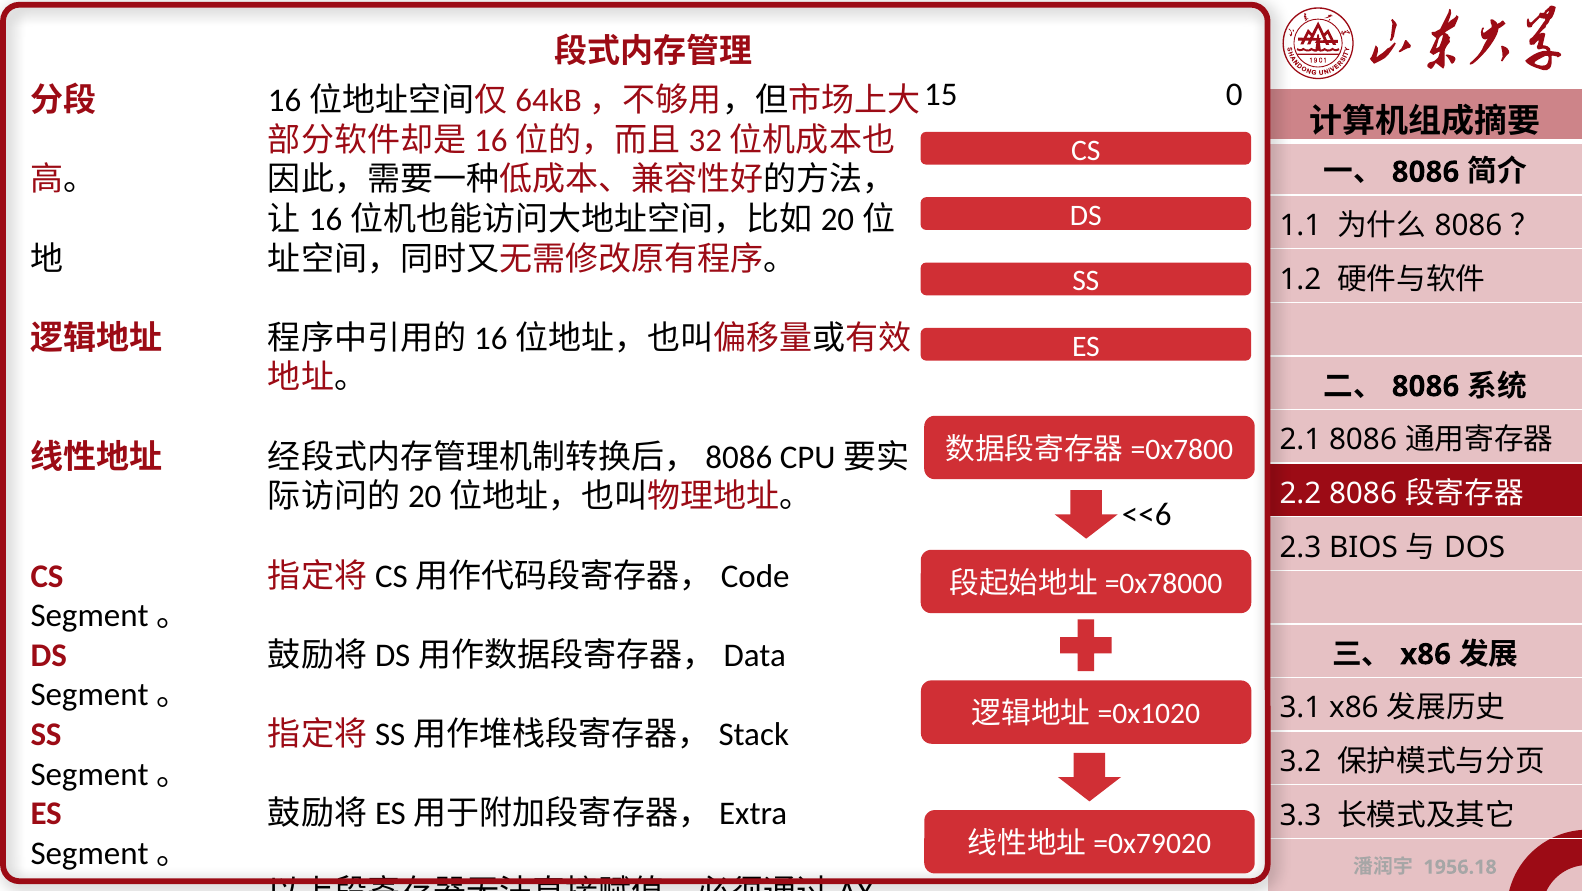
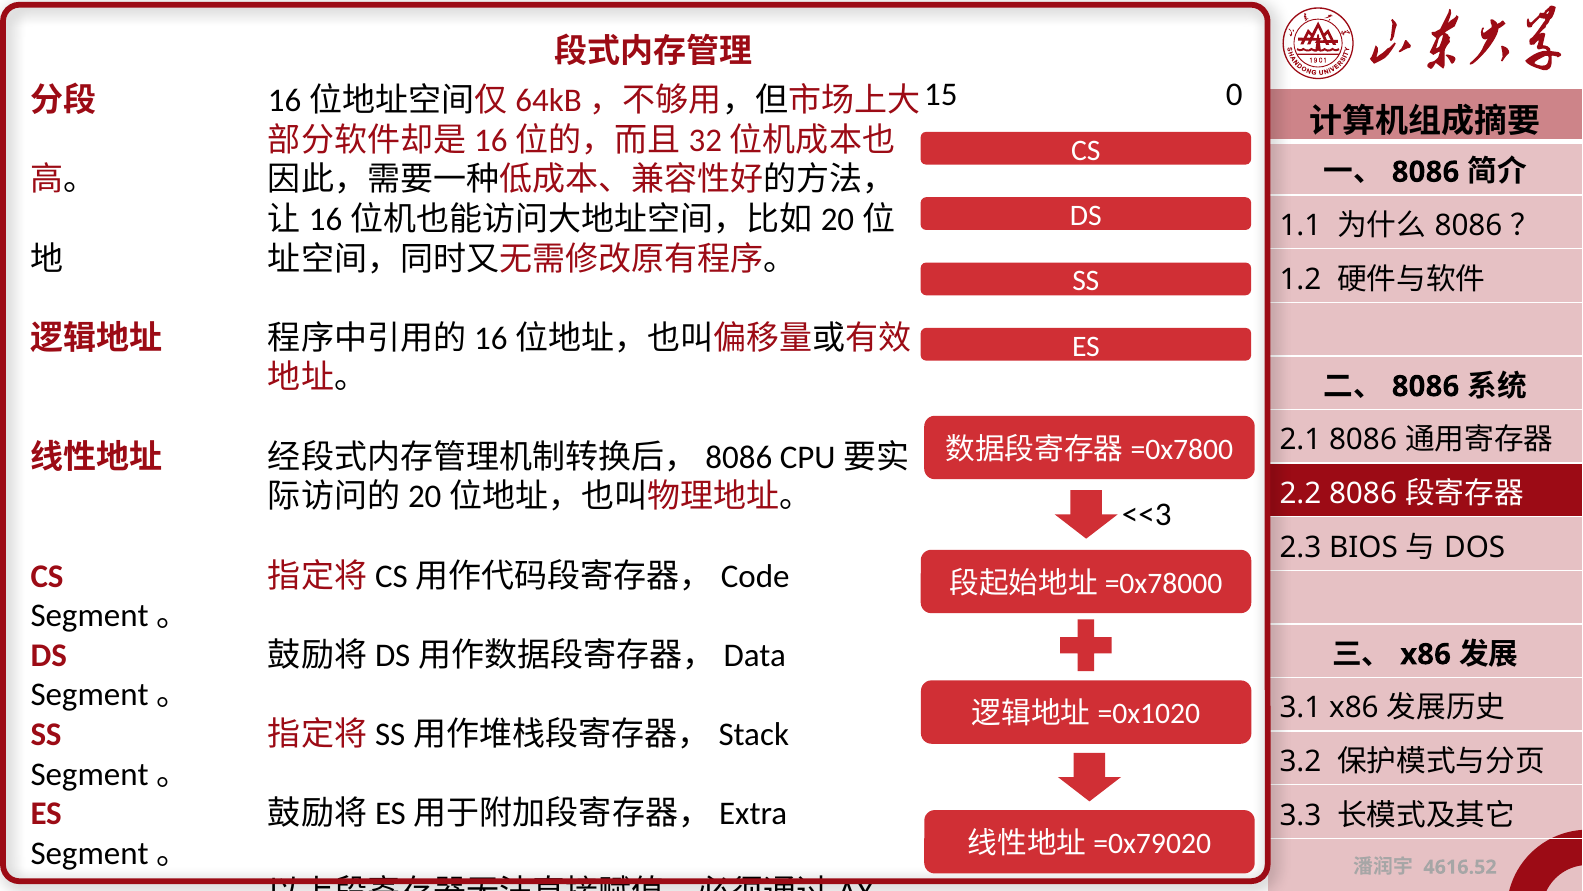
<<6: <<6 -> <<3 (1147, 514)
1956.18: 1956.18 -> 4616.52 (1460, 867)
